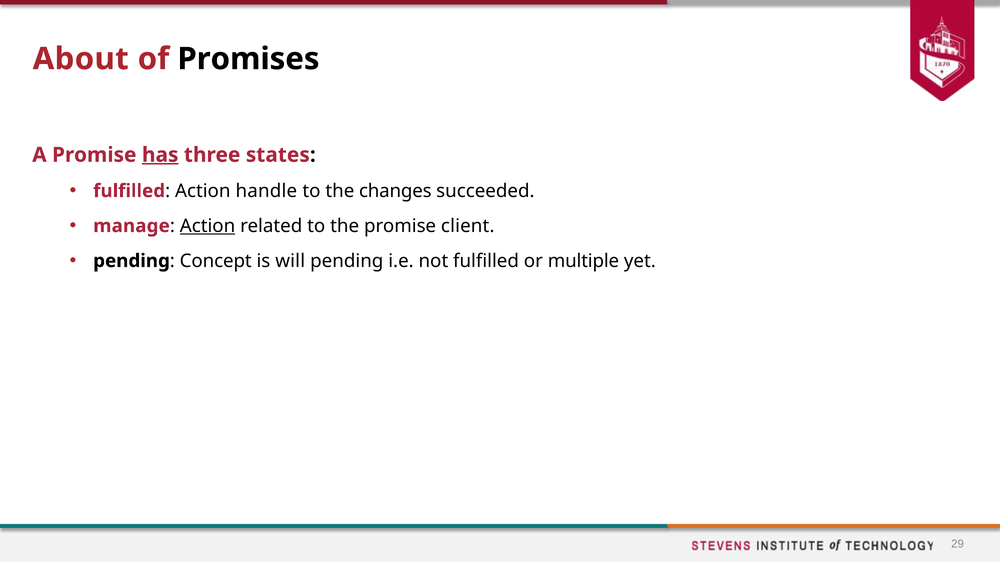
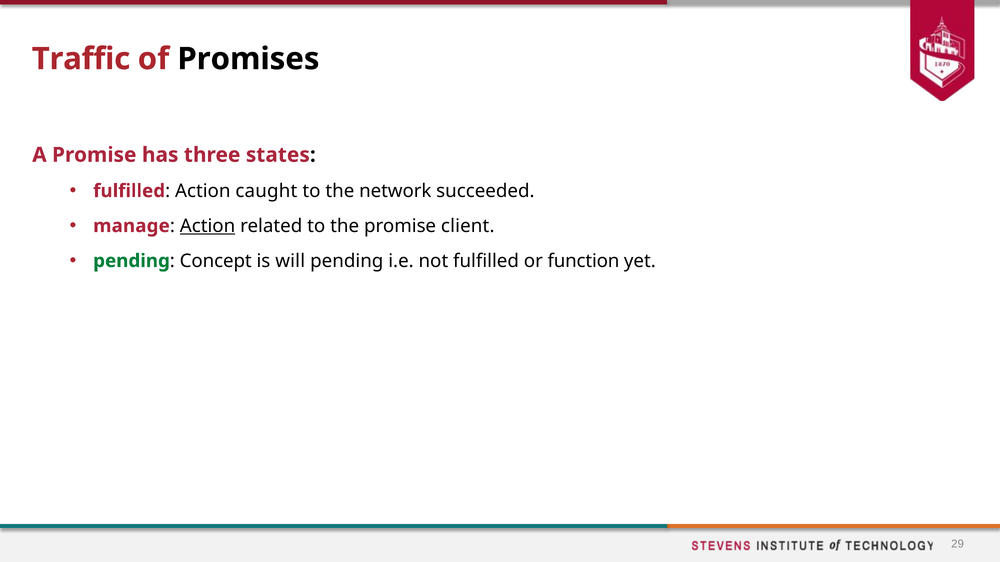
About: About -> Traffic (81, 59)
has underline: present -> none (160, 155)
handle: handle -> caught (266, 191)
changes: changes -> network (395, 191)
pending colour: black -> green (132, 261)
multiple: multiple -> function (583, 261)
